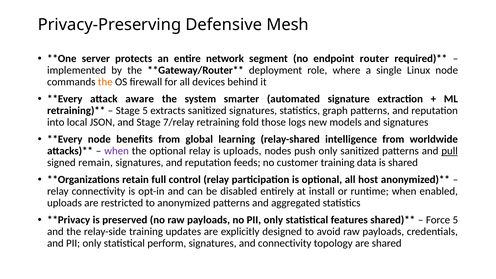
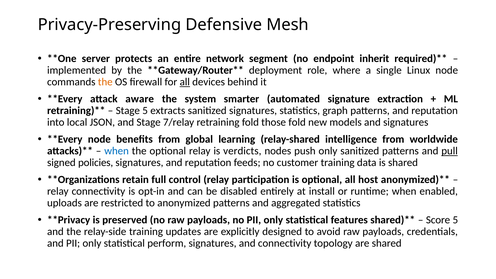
router: router -> inherit (374, 59)
all underline: none -> present (185, 82)
those logs: logs -> fold (297, 122)
when colour: purple -> blue (117, 151)
is uploads: uploads -> verdicts (242, 151)
remain: remain -> policies (96, 163)
Force: Force -> Score (438, 220)
